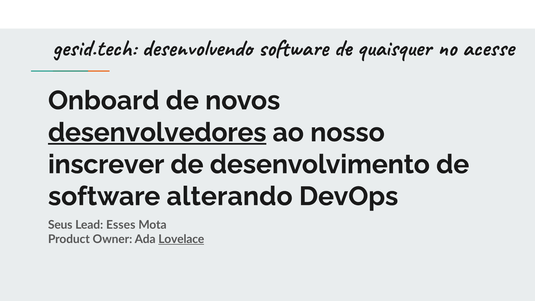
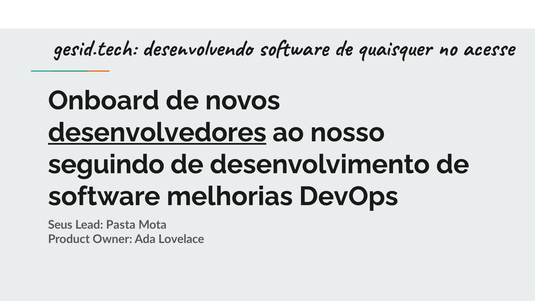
inscrever: inscrever -> seguindo (106, 164)
alterando: alterando -> melhorias (230, 196)
Esses: Esses -> Pasta (121, 225)
Lovelace underline: present -> none (181, 239)
